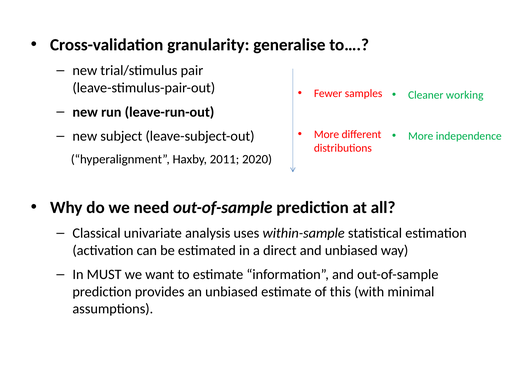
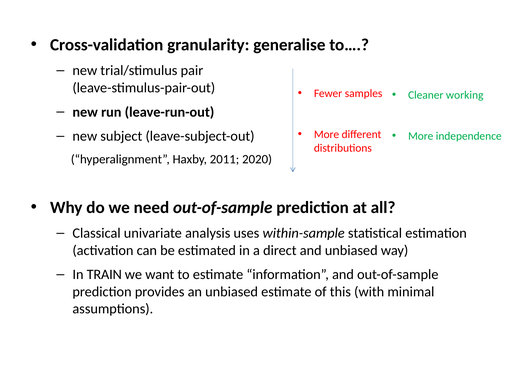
MUST: MUST -> TRAIN (104, 274)
